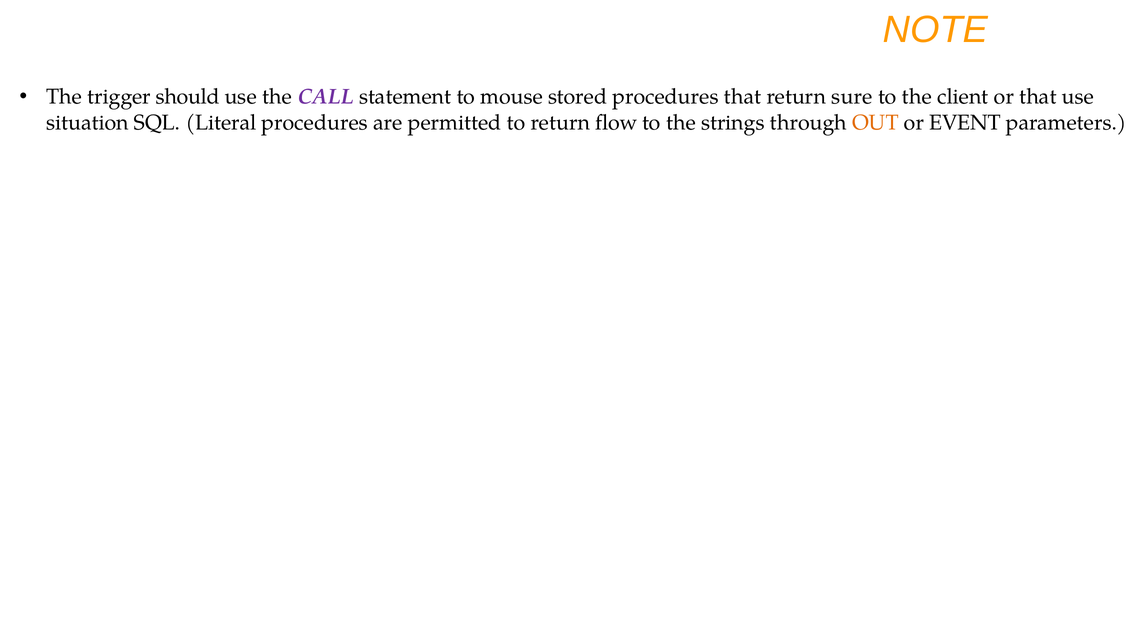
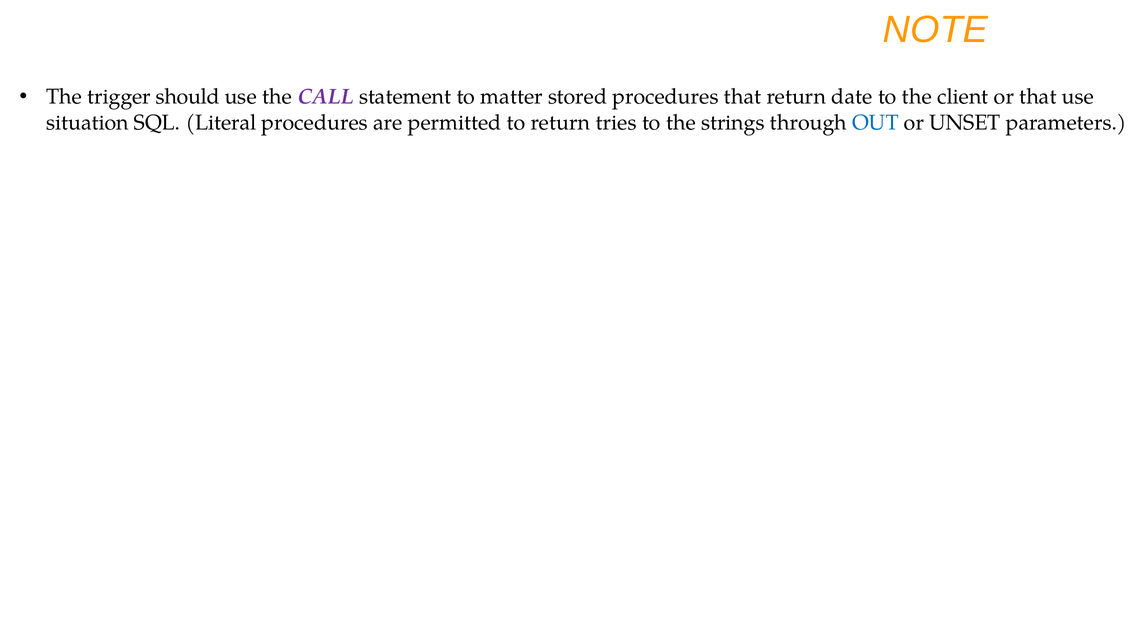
mouse: mouse -> matter (512, 97)
sure: sure -> date (852, 97)
flow: flow -> tries (616, 122)
OUT colour: orange -> blue (875, 122)
EVENT: EVENT -> UNSET (965, 122)
